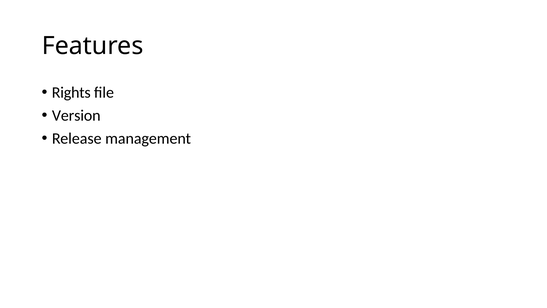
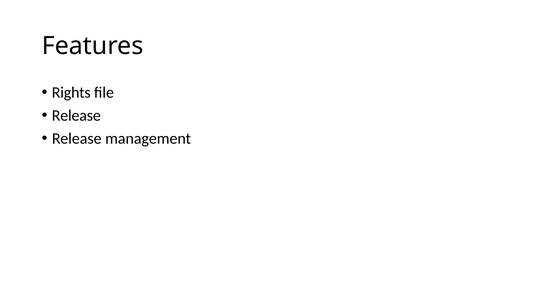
Version: Version -> Release (76, 115)
